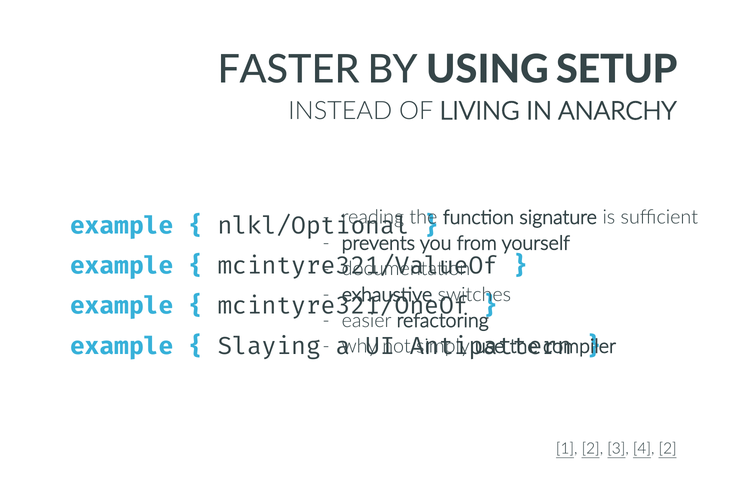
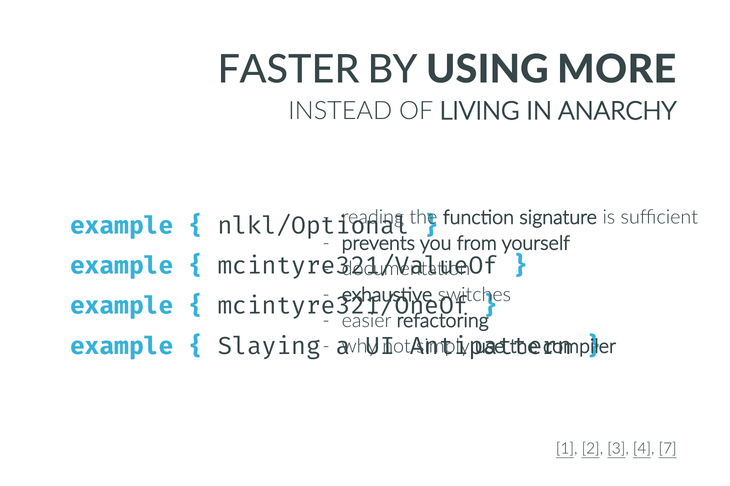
SETUP: SETUP -> MORE (617, 70)
4 2: 2 -> 7 (668, 449)
